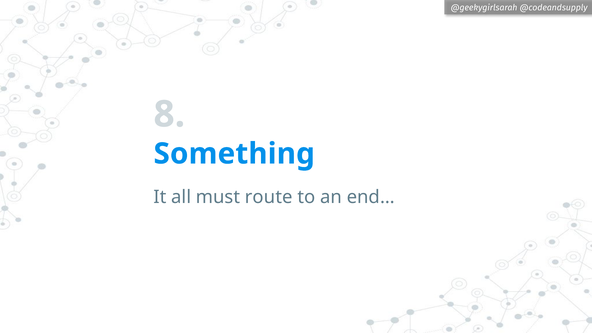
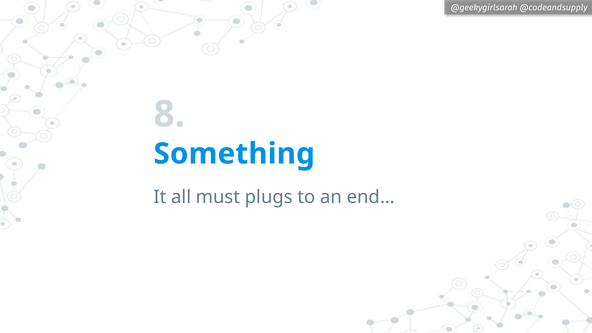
route: route -> plugs (269, 197)
